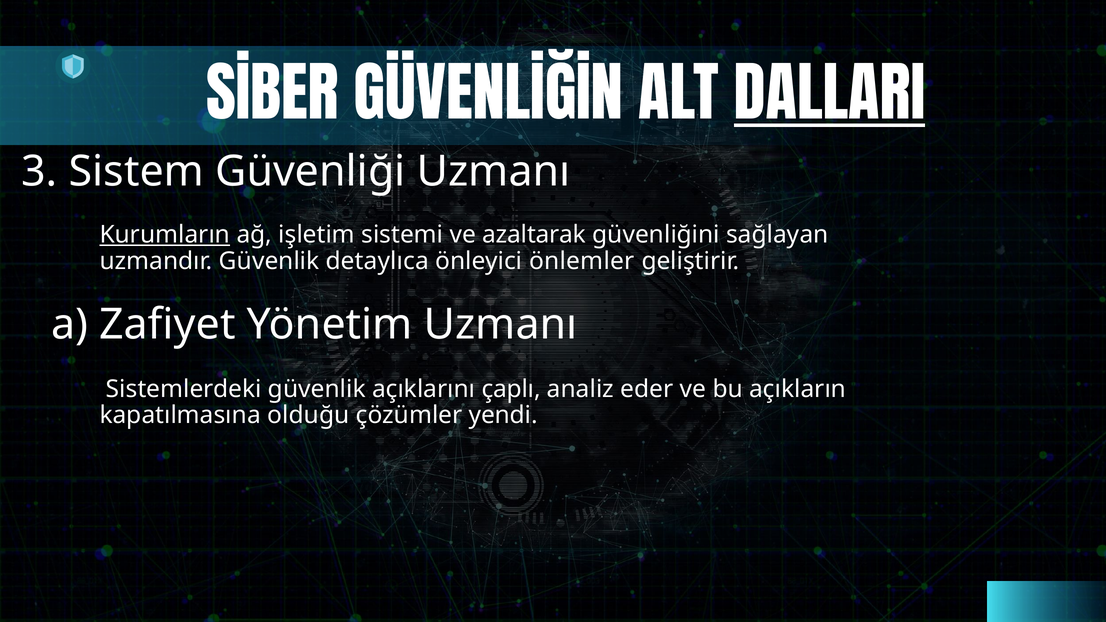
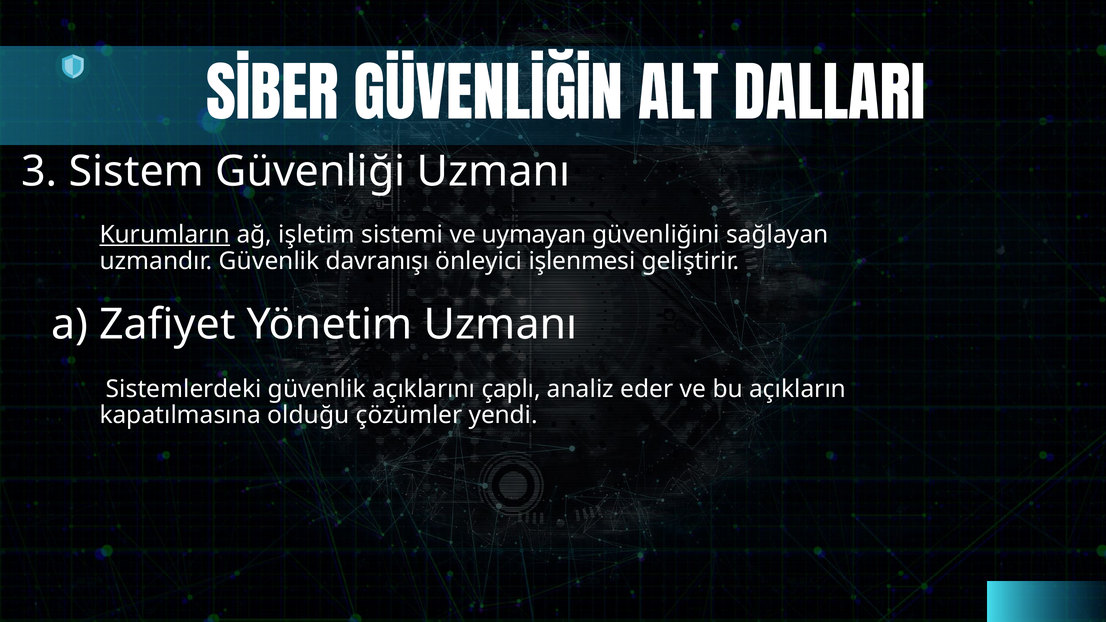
DALLARI underline: present -> none (830, 97)
azaltarak: azaltarak -> uymayan (534, 235)
detaylıca: detaylıca -> davranışı (377, 261)
önlemler: önlemler -> işlenmesi (582, 261)
